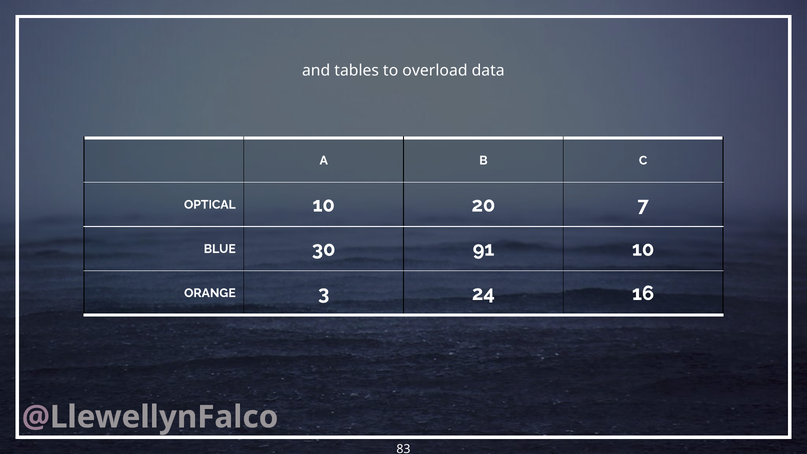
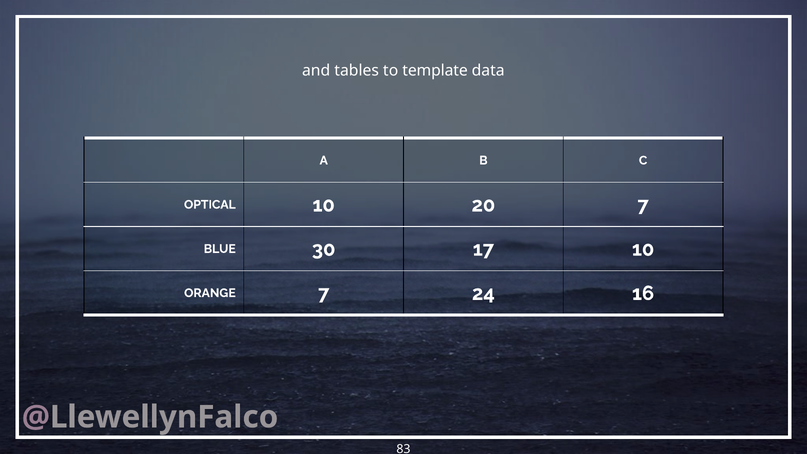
overload: overload -> template (435, 70)
91: 91 -> 17 (483, 249)
ORANGE 3: 3 -> 7 (324, 293)
